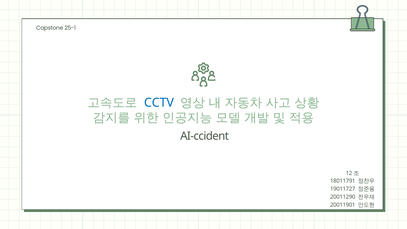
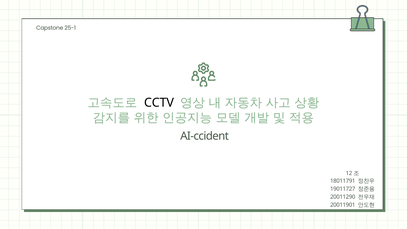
CCTV colour: blue -> black (159, 103)
